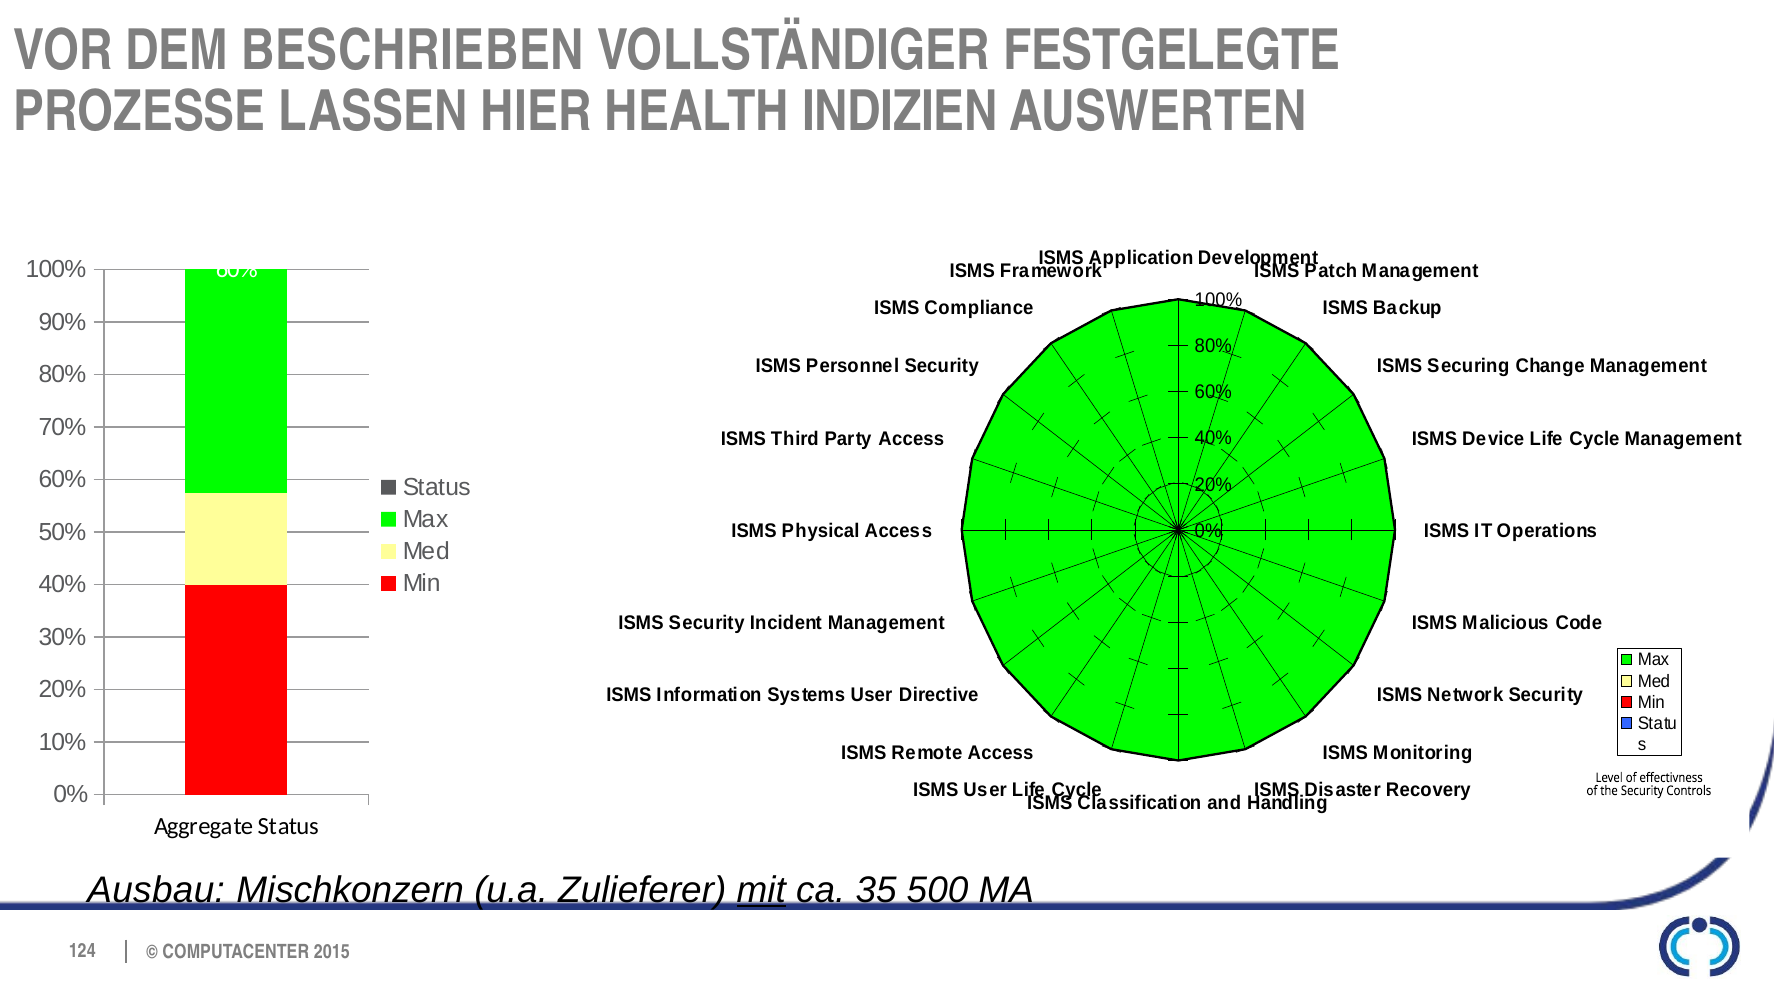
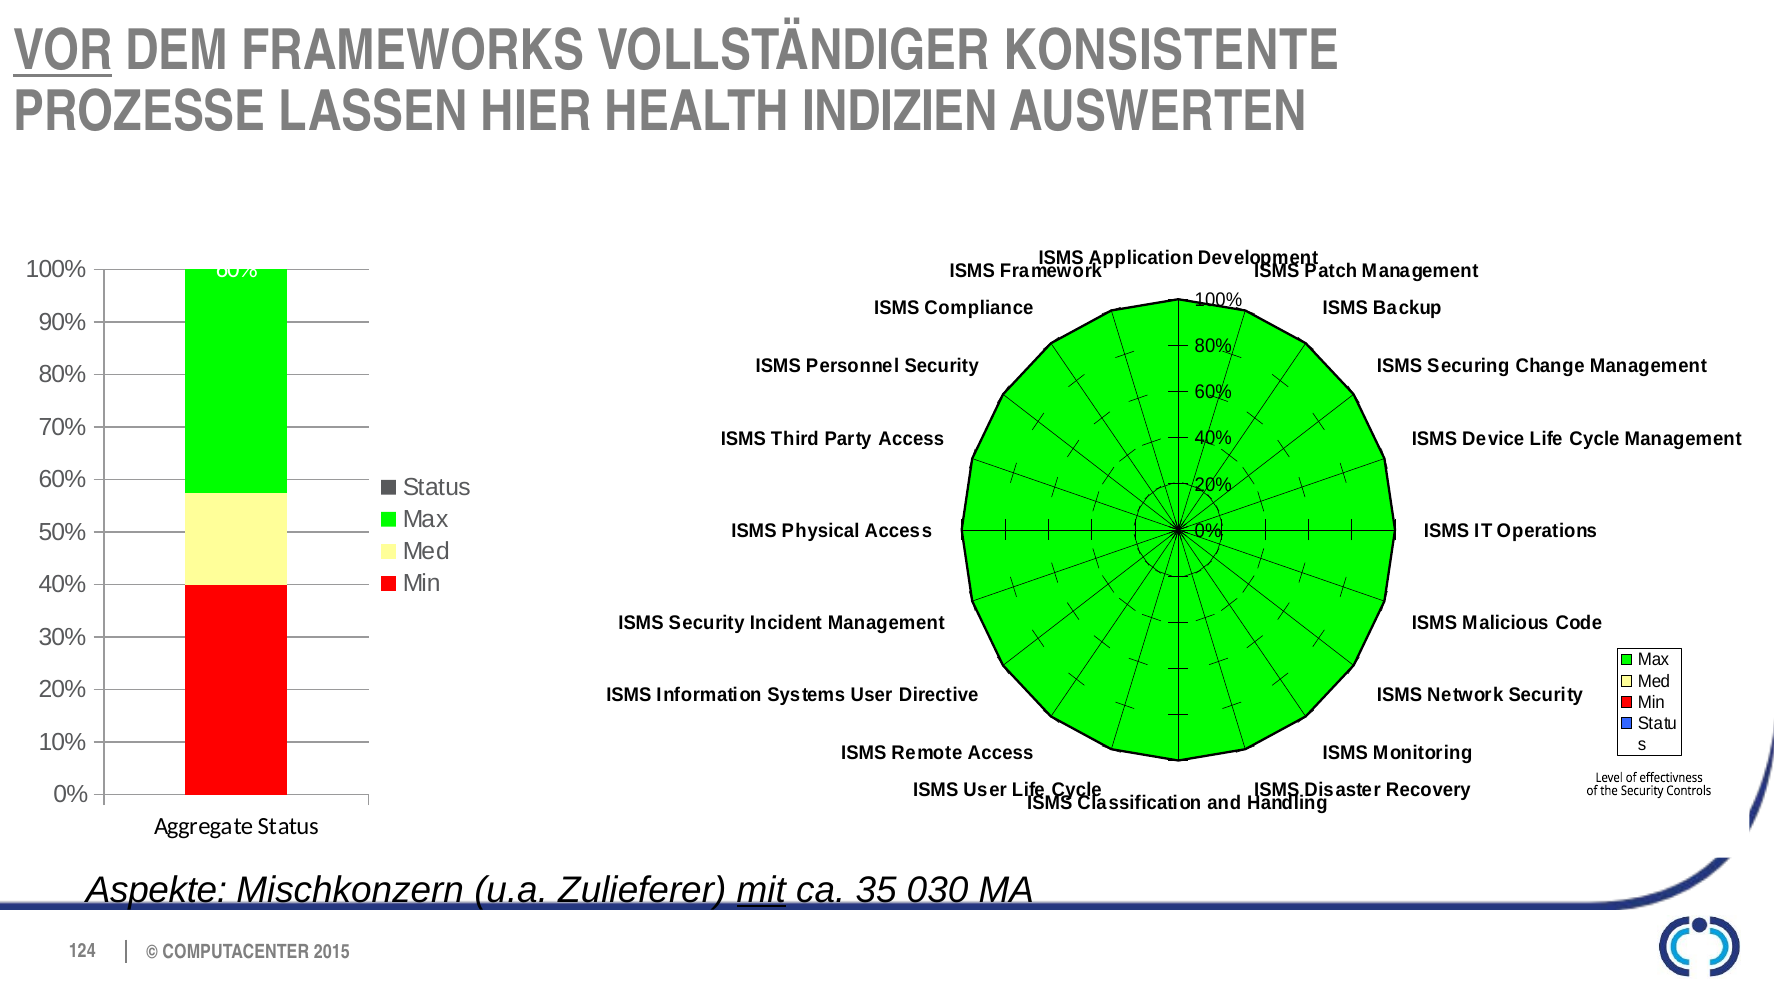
VOR underline: none -> present (63, 51)
BESCHRIEBEN: BESCHRIEBEN -> FRAMEWORKS (413, 51)
FESTGELEGTE: FESTGELEGTE -> KONSISTENTE (1171, 51)
Ausbau: Ausbau -> Aspekte (157, 890)
500: 500 -> 030 (938, 890)
